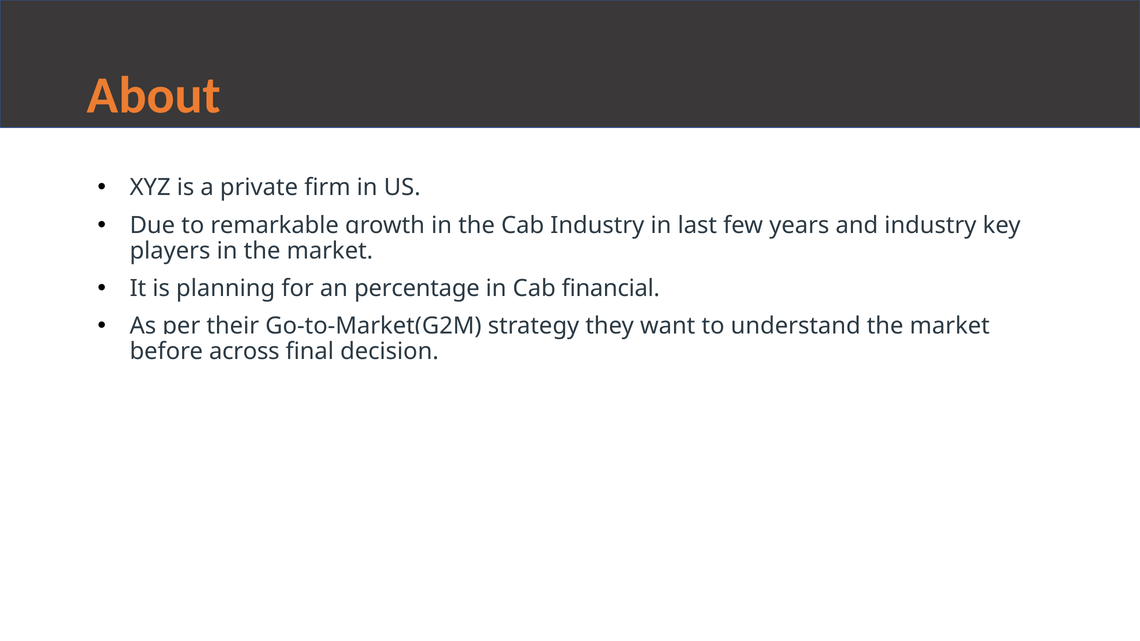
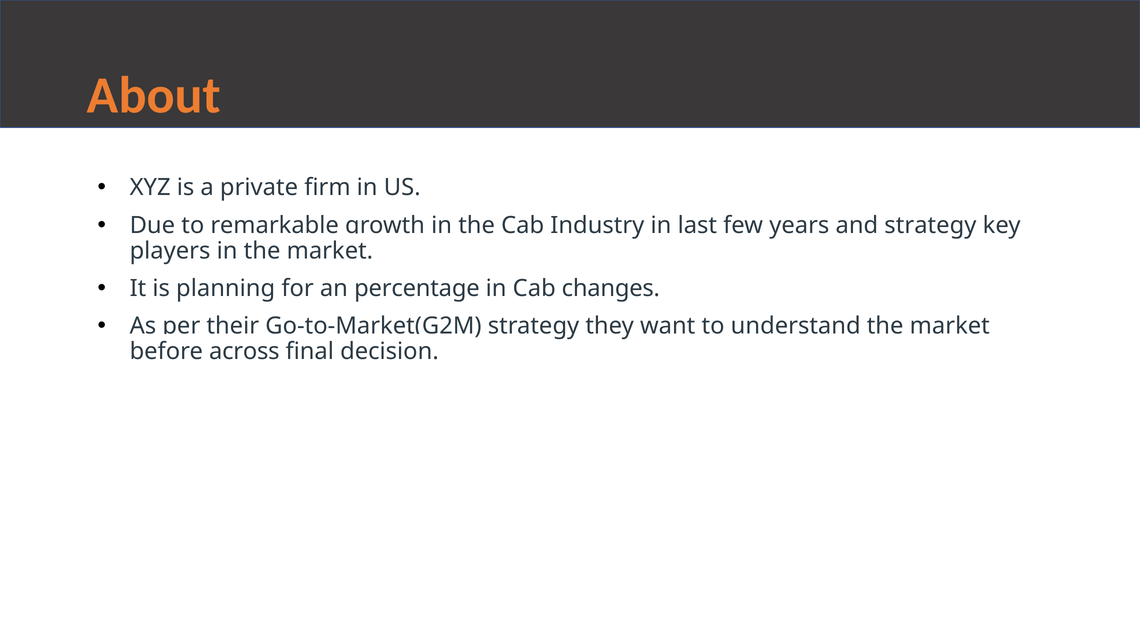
and industry: industry -> strategy (930, 225)
financial: financial -> changes (611, 289)
